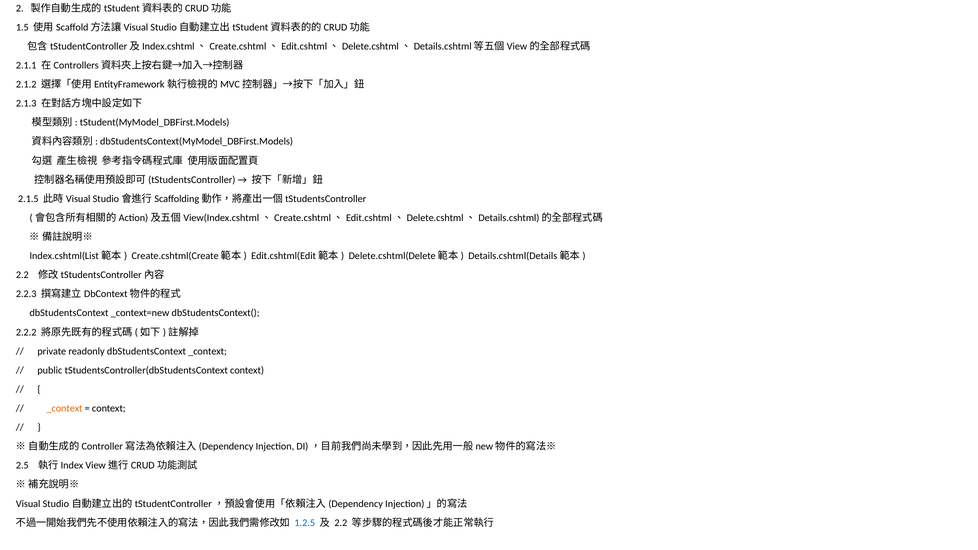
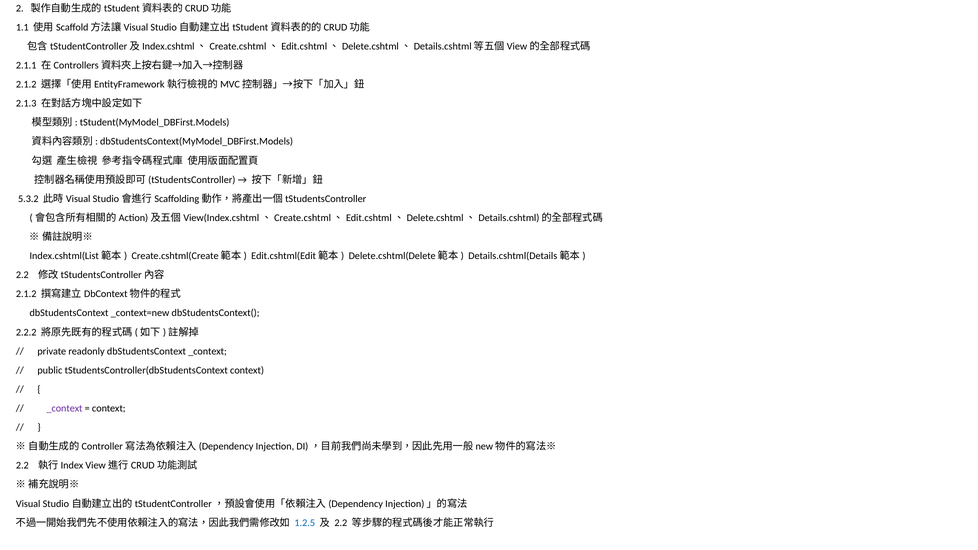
1.5: 1.5 -> 1.1 (22, 27)
2.1.5: 2.1.5 -> 5.3.2 (28, 199)
2.2.3: 2.2.3 -> 2.1.2 (26, 294)
_context colour: orange -> purple (65, 408)
2.5: 2.5 -> 2.2 (22, 466)
